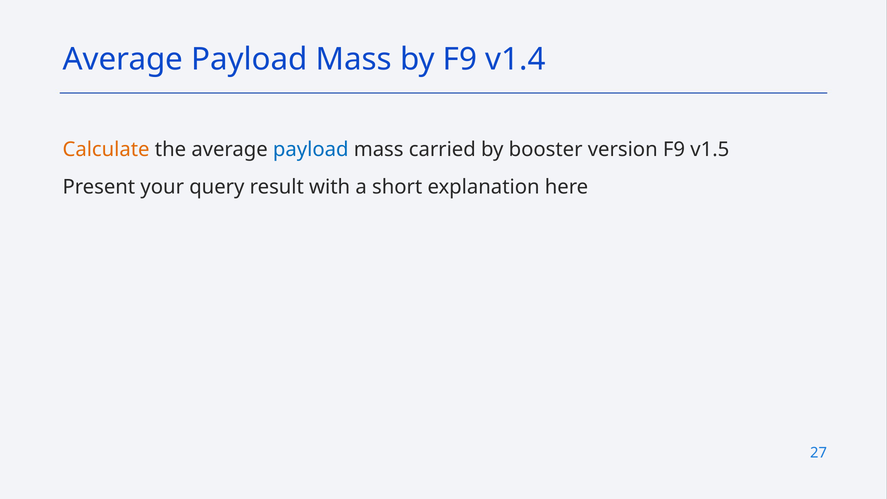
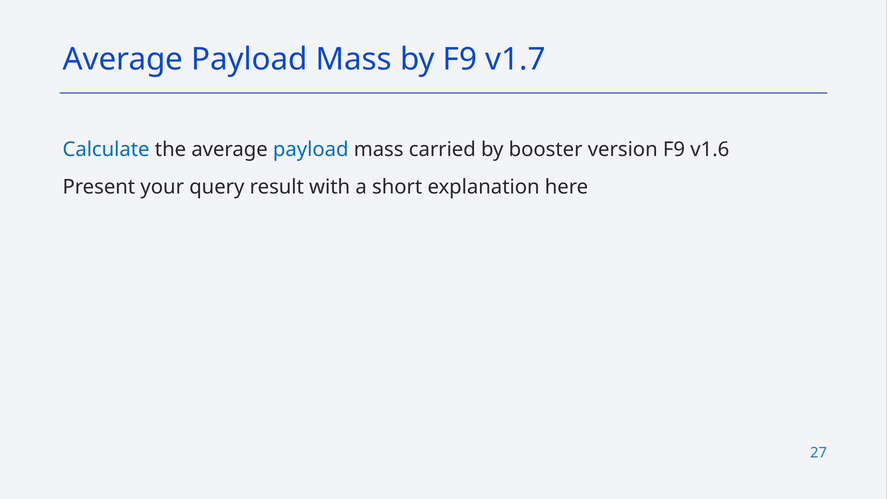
v1.4: v1.4 -> v1.7 (515, 59)
Calculate colour: orange -> blue (106, 150)
v1.5: v1.5 -> v1.6 (710, 150)
